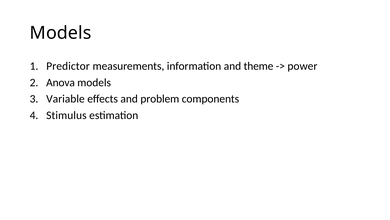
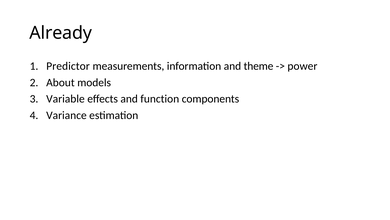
Models: Models -> Already (61, 33)
Anova: Anova -> About (60, 82)
problem: problem -> function (160, 99)
Stimulus: Stimulus -> Variance (66, 115)
